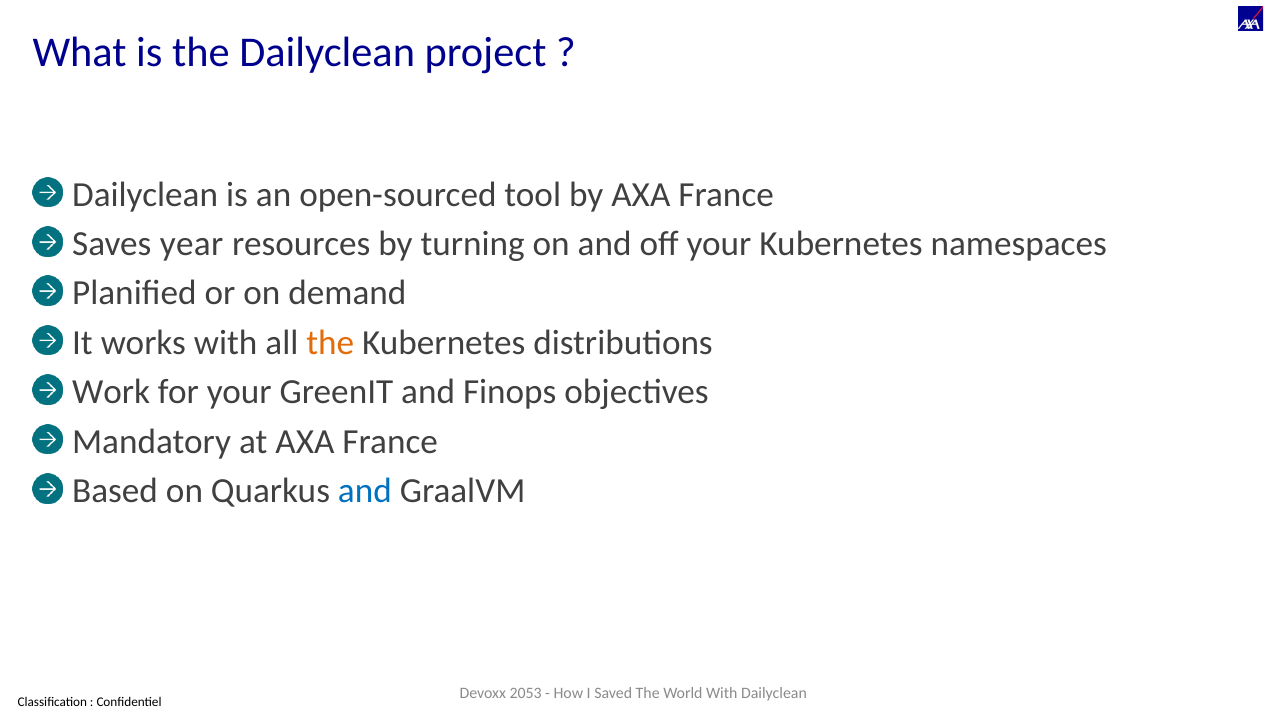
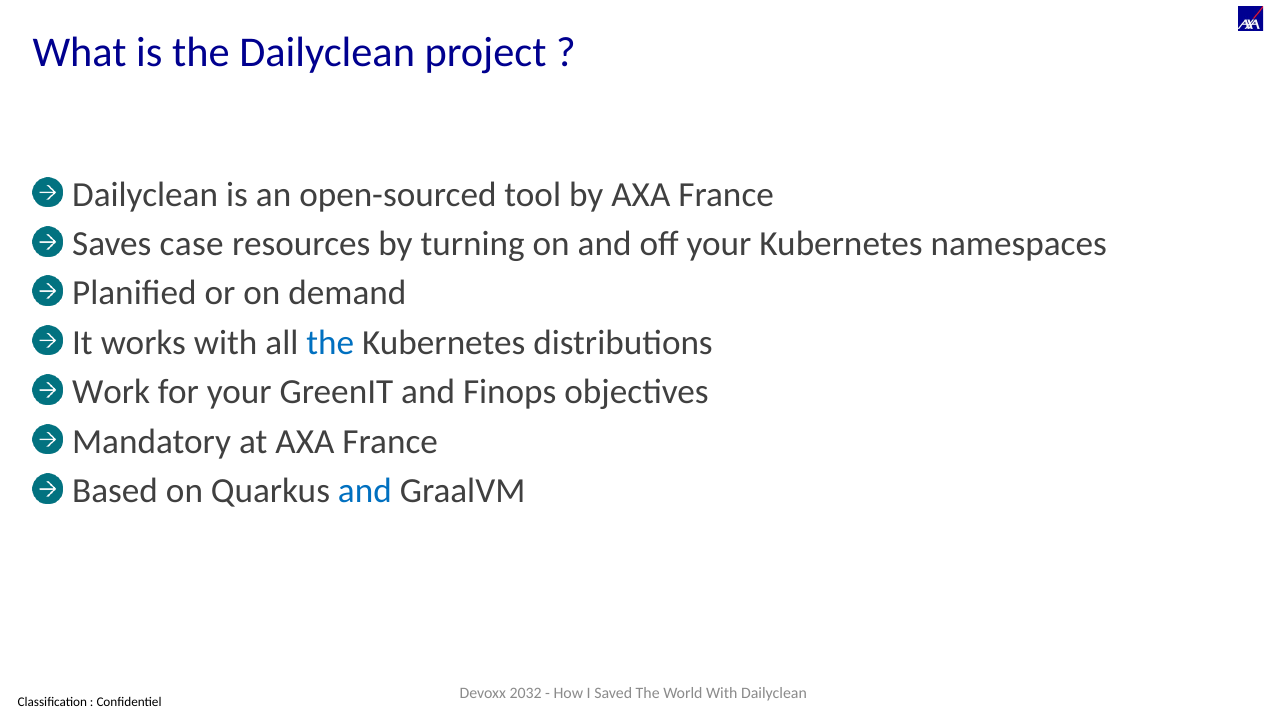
year: year -> case (192, 244)
the colour: orange -> blue (330, 343)
2053: 2053 -> 2032 (526, 693)
